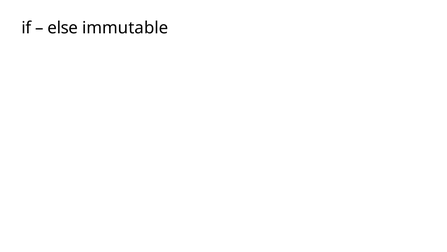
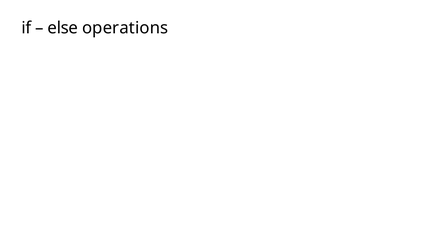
immutable: immutable -> operations (125, 28)
